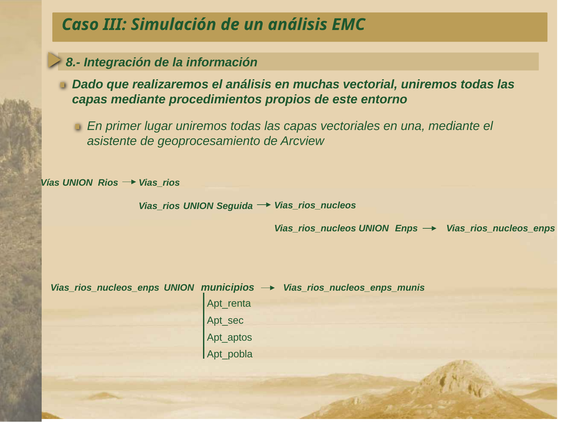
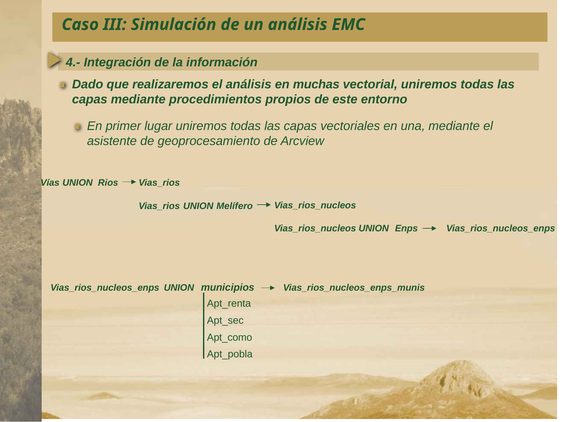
8.-: 8.- -> 4.- (73, 62)
Seguida: Seguida -> Melífero (235, 206)
Apt_aptos: Apt_aptos -> Apt_como (230, 338)
